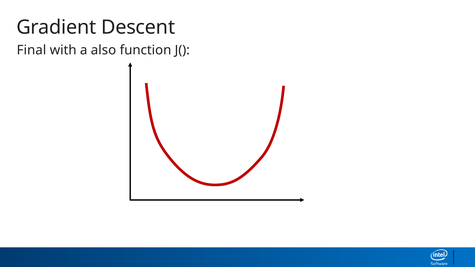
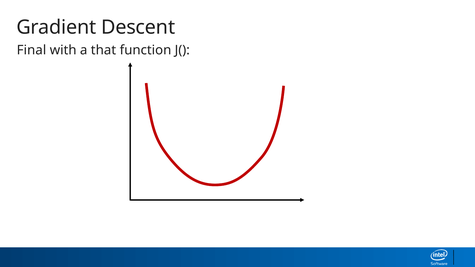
also: also -> that (103, 50)
